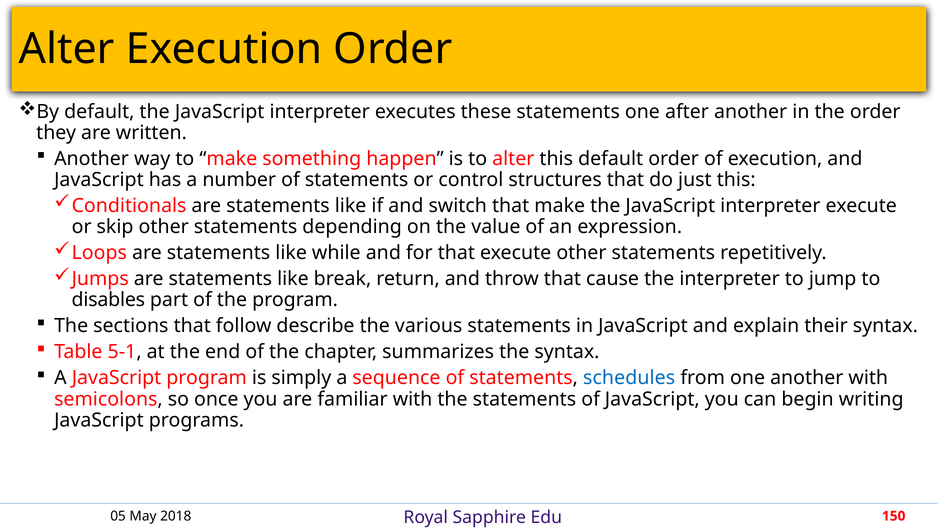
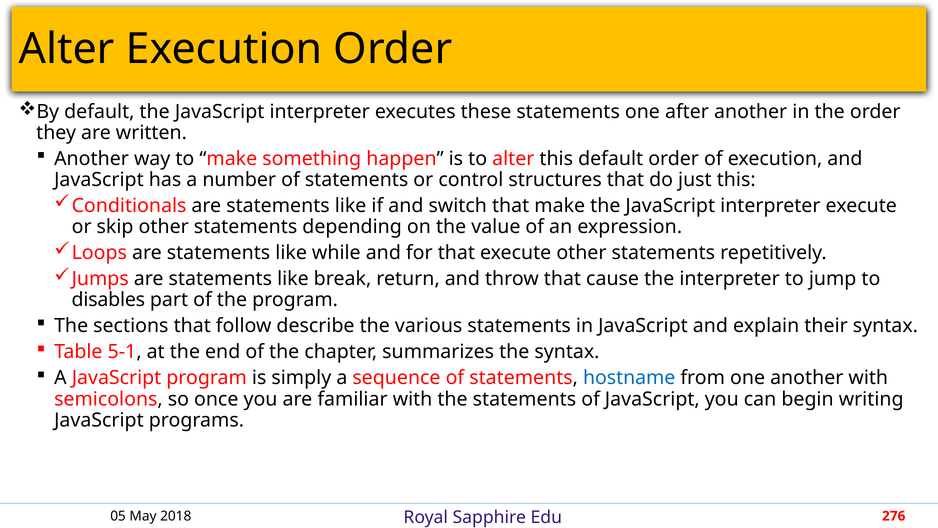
schedules: schedules -> hostname (629, 378)
150: 150 -> 276 (894, 516)
